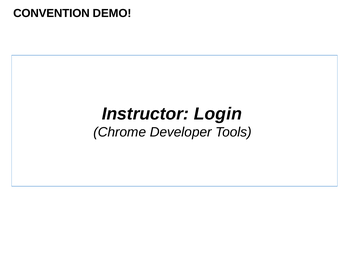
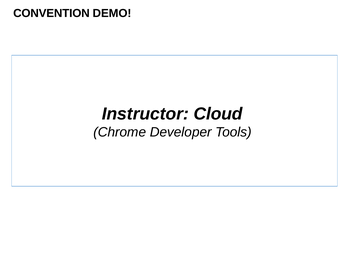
Login: Login -> Cloud (218, 114)
